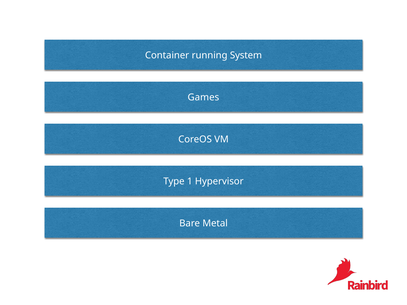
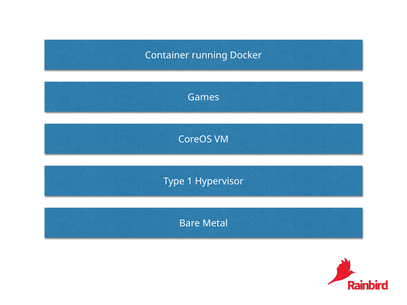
System: System -> Docker (246, 55)
